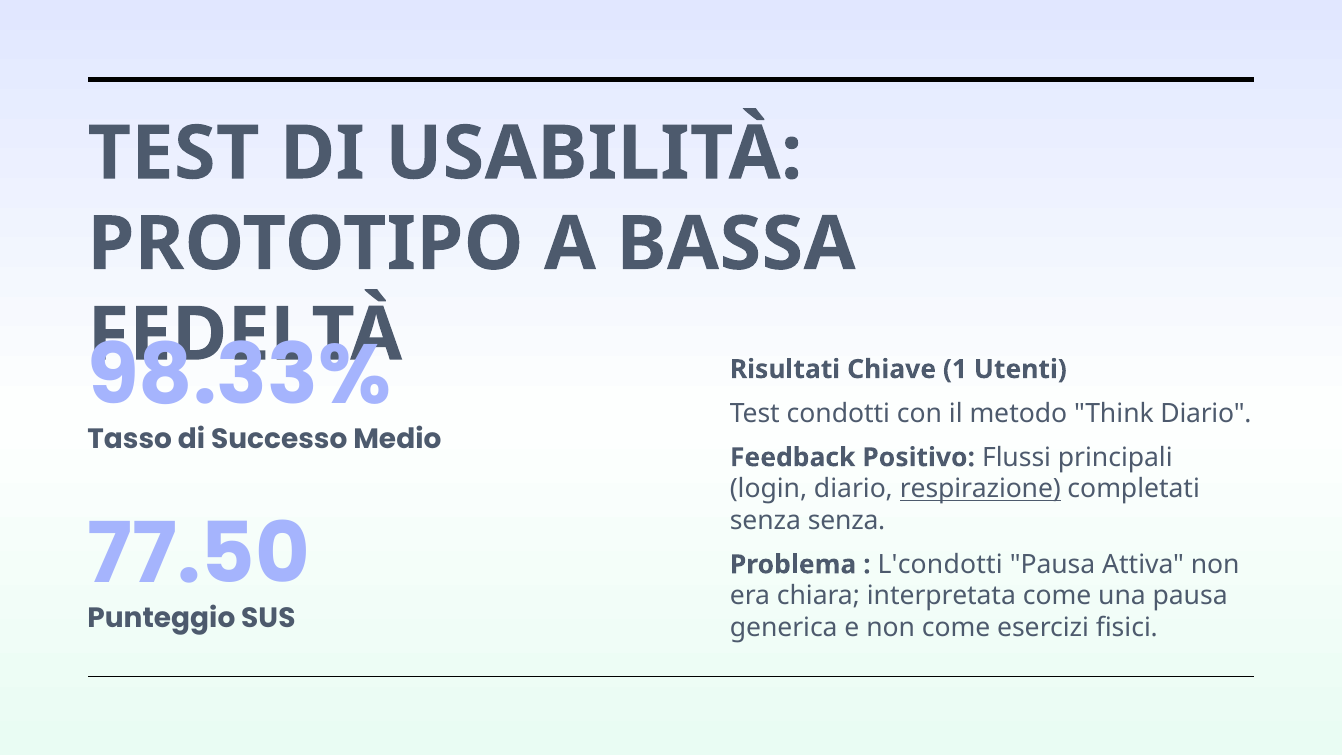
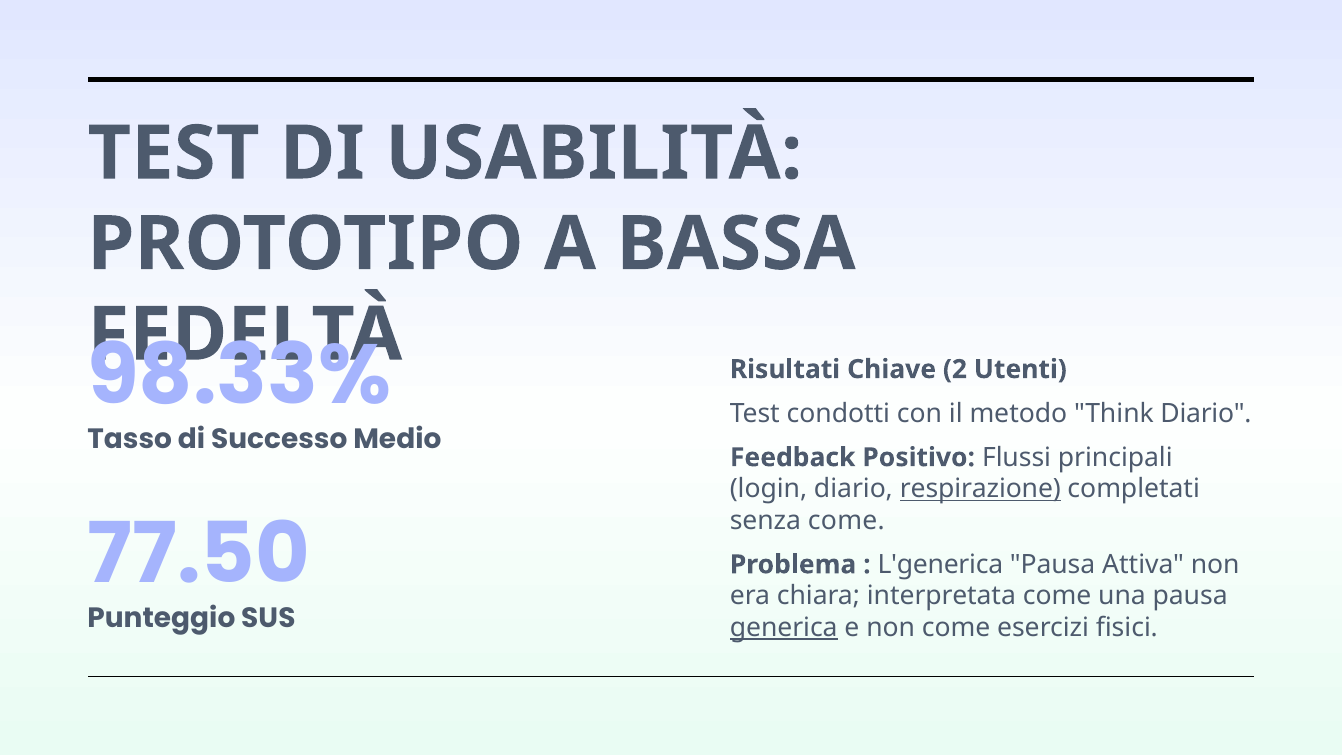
1: 1 -> 2 (955, 369)
senza senza: senza -> come (846, 520)
L'condotti: L'condotti -> L'generica (940, 564)
generica underline: none -> present (784, 627)
